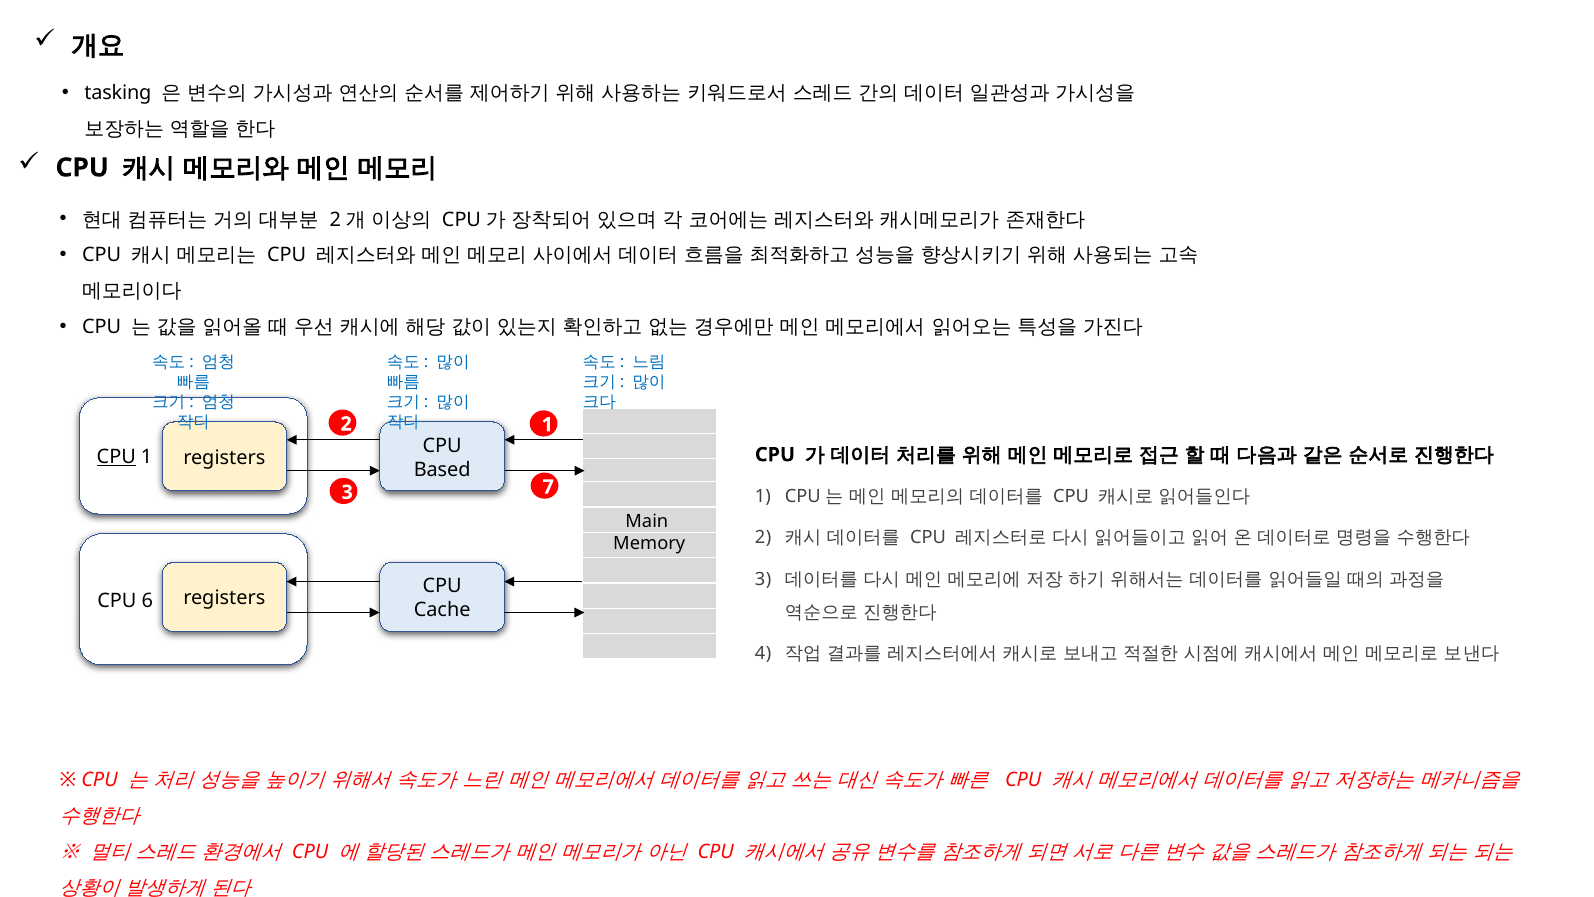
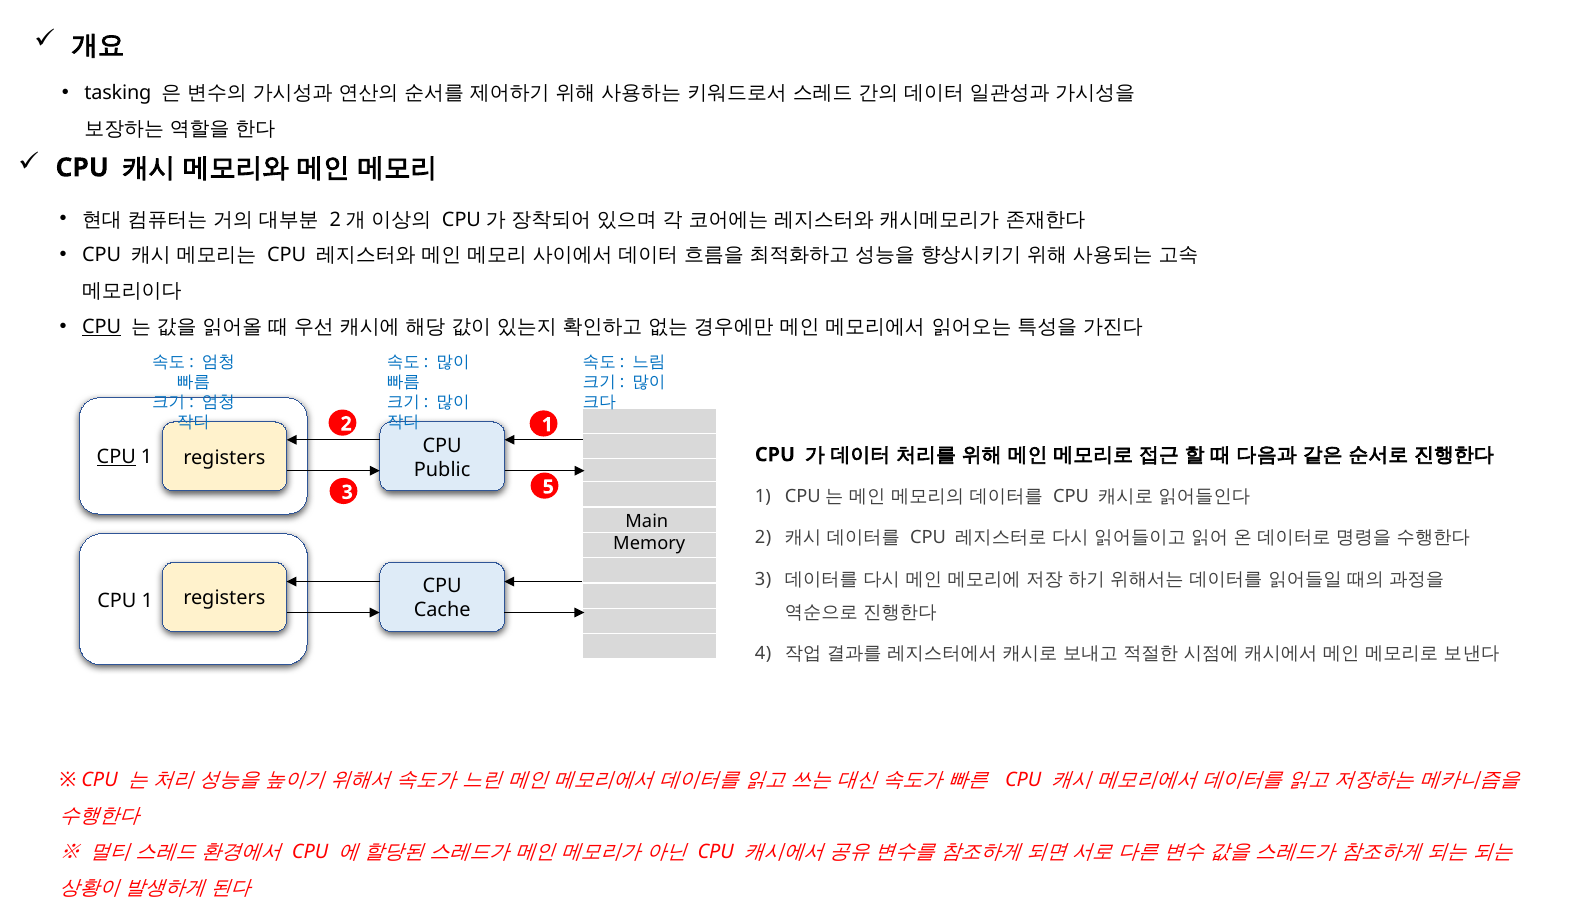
CPU underline: none -> present (102, 327)
Based: Based -> Public (442, 470)
7: 7 -> 5 (548, 487)
6: 6 -> 1 (147, 600)
